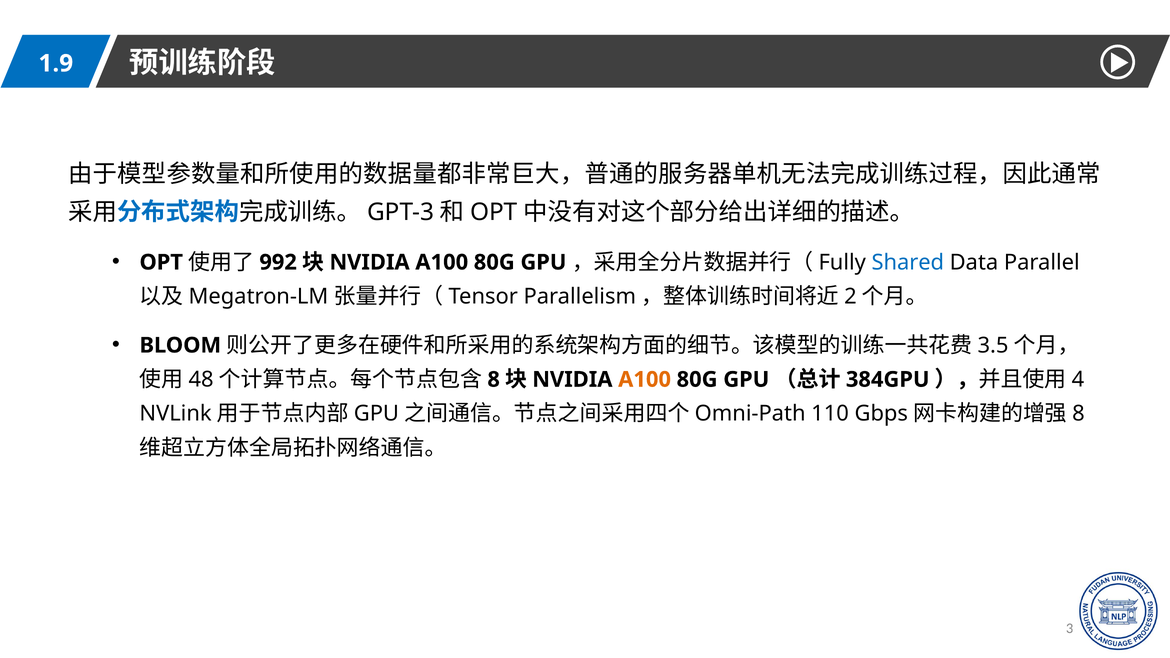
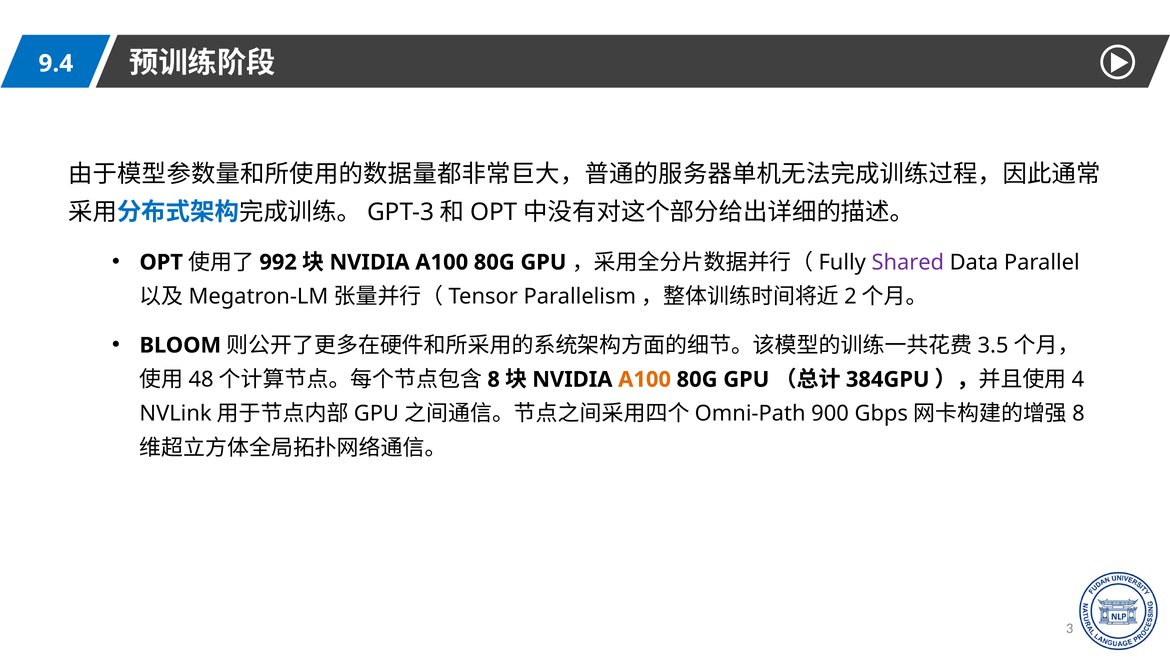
1.9: 1.9 -> 9.4 (56, 63)
Shared colour: blue -> purple (908, 262)
110: 110 -> 900 (830, 414)
